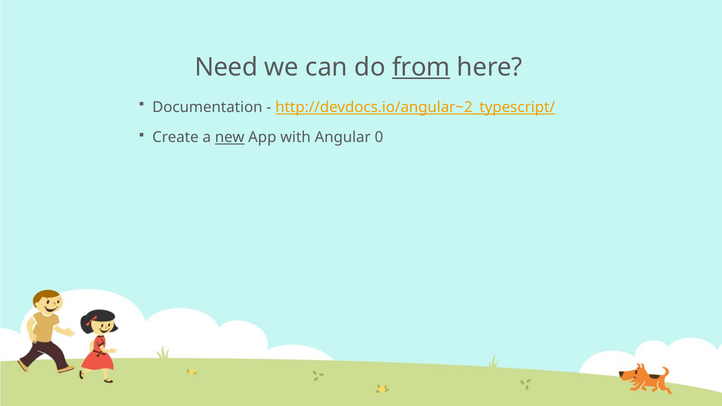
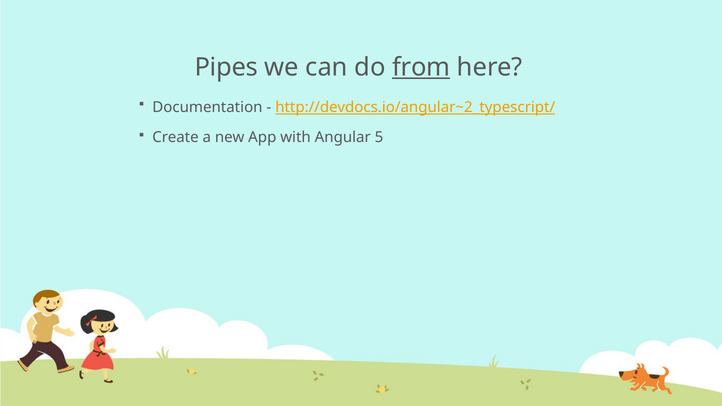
Need: Need -> Pipes (226, 67)
new underline: present -> none (230, 138)
0: 0 -> 5 (379, 138)
